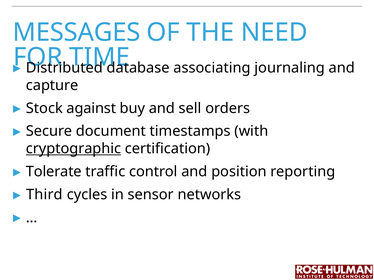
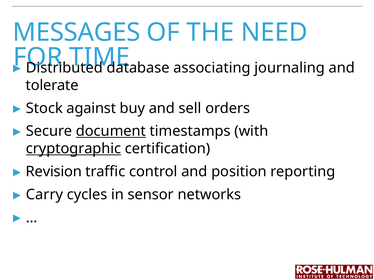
capture: capture -> tolerate (52, 85)
document underline: none -> present (111, 131)
Tolerate: Tolerate -> Revision (54, 172)
Third: Third -> Carry (45, 195)
